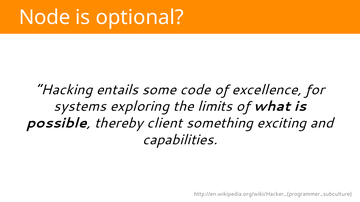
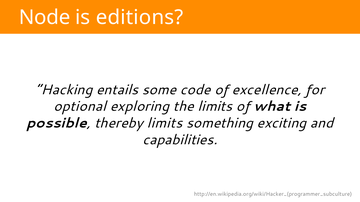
optional: optional -> editions (140, 17)
systems: systems -> optional (80, 107)
thereby client: client -> limits (165, 123)
